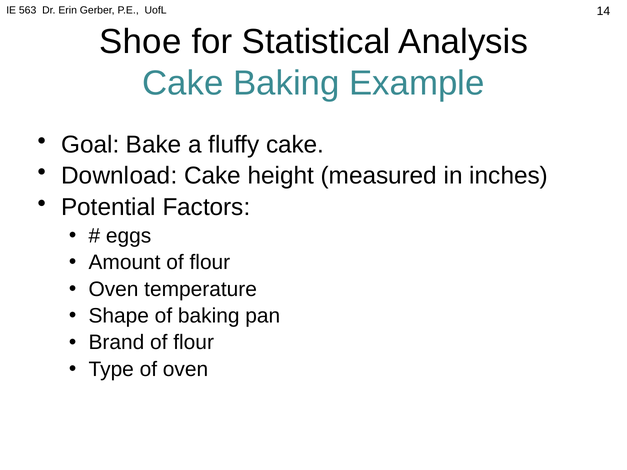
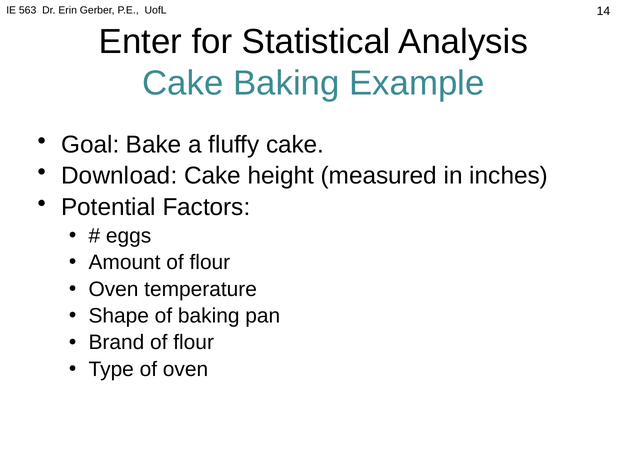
Shoe: Shoe -> Enter (140, 42)
